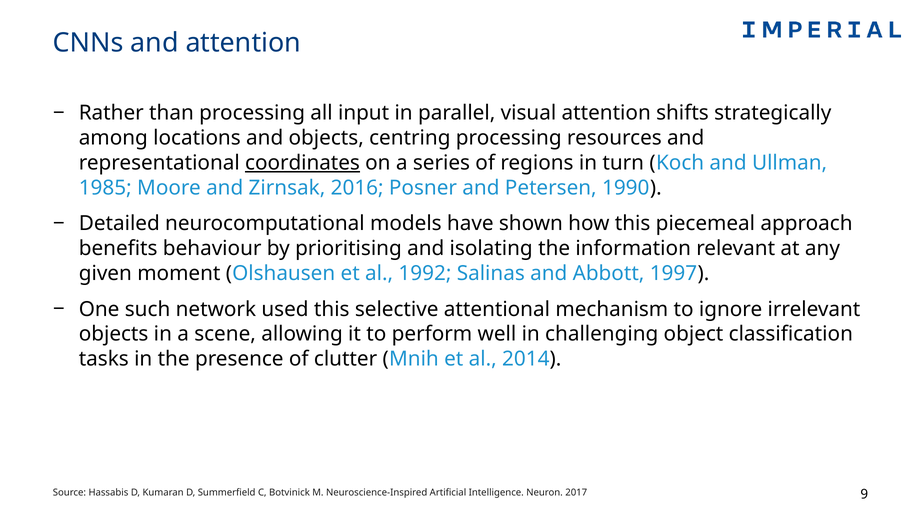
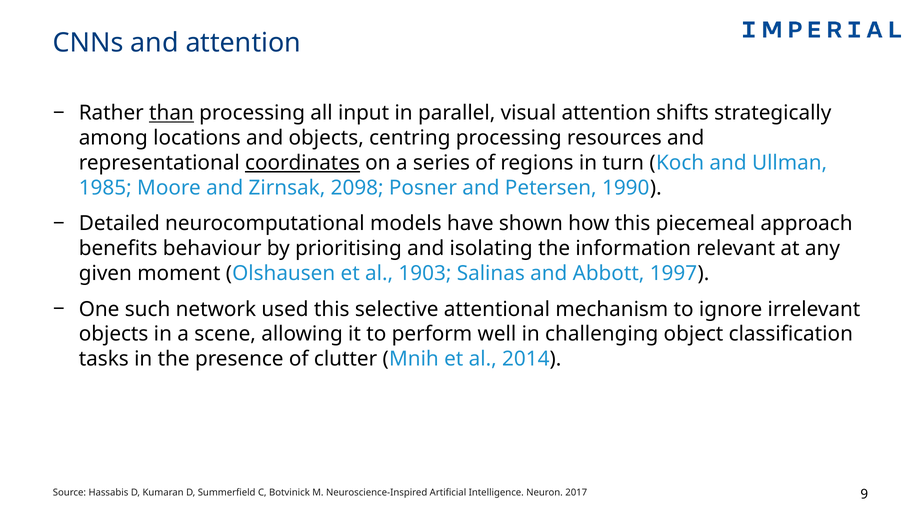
than underline: none -> present (171, 113)
2016: 2016 -> 2098 (357, 188)
1992: 1992 -> 1903 (425, 273)
